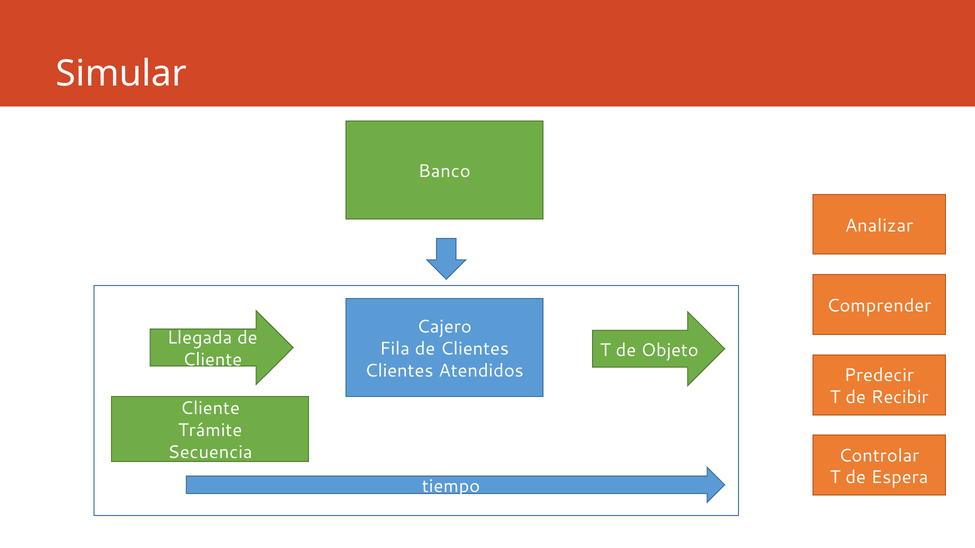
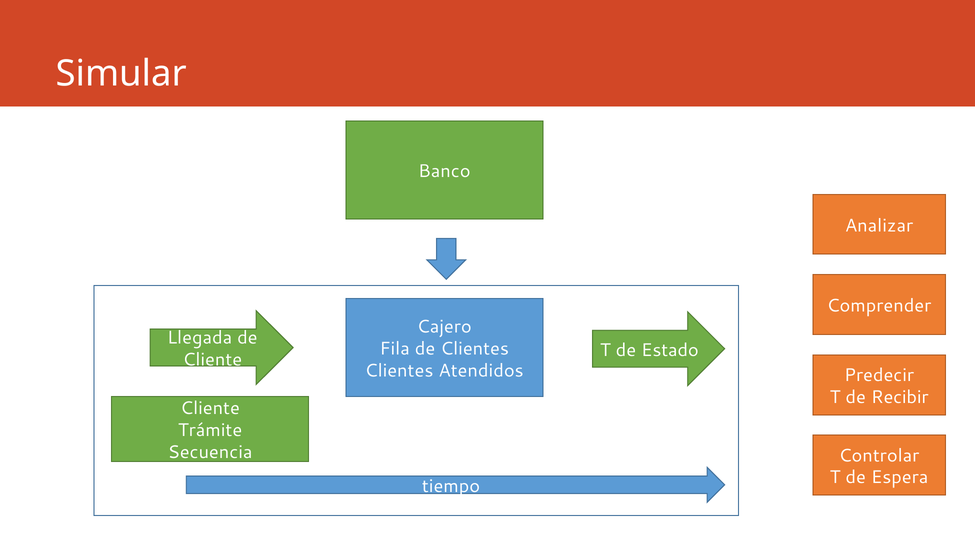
Objeto: Objeto -> Estado (670, 350)
